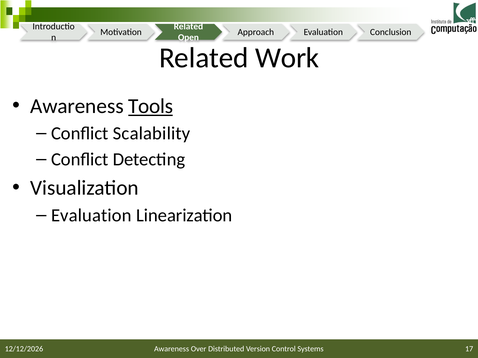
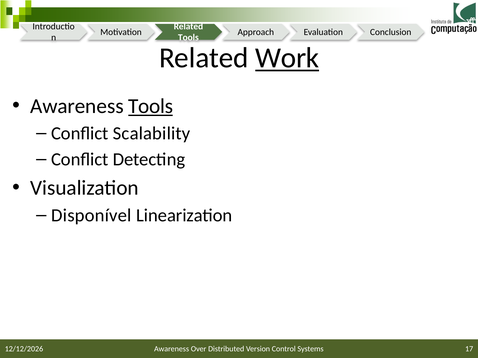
Open: Open -> Tools (188, 38)
Work underline: none -> present (287, 58)
Evaluation: Evaluation -> Disponível (91, 216)
